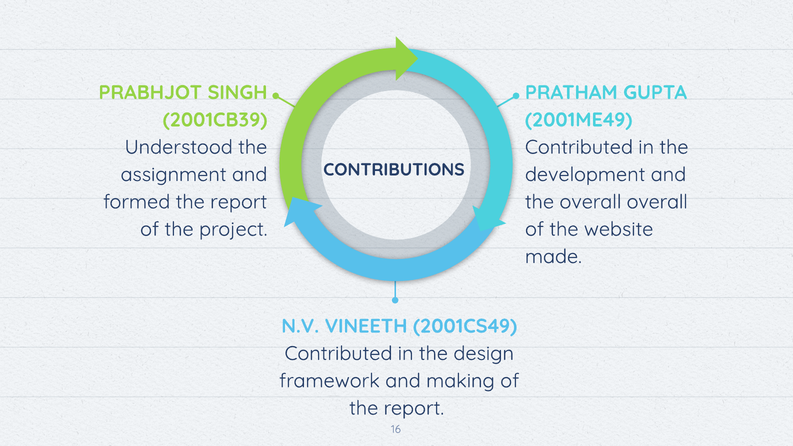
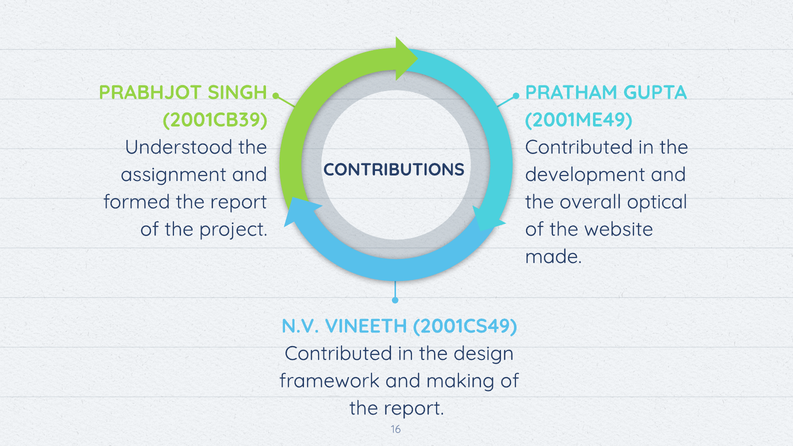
overall overall: overall -> optical (657, 202)
